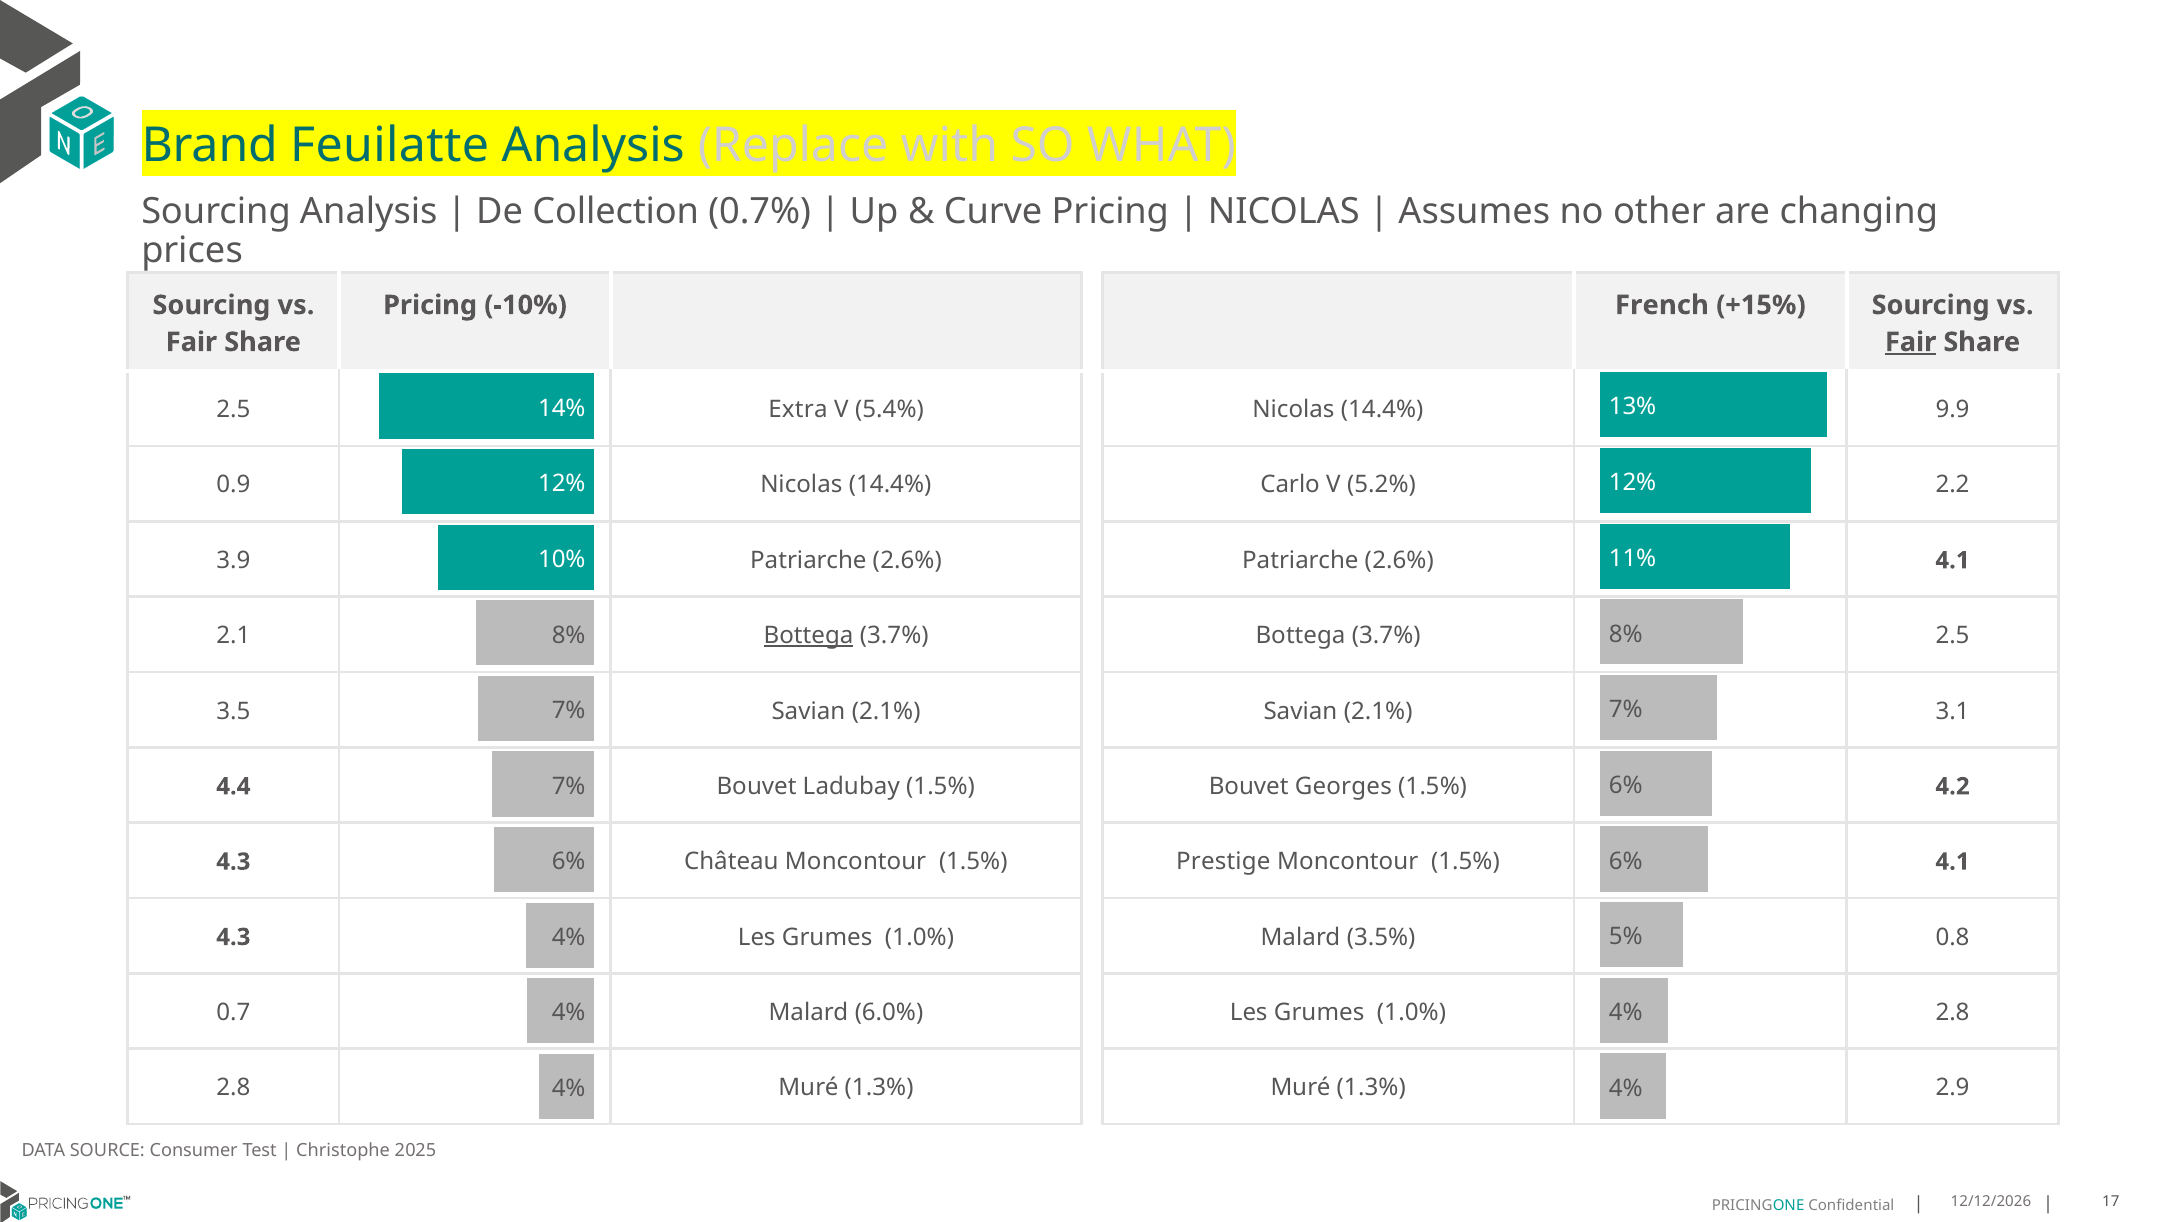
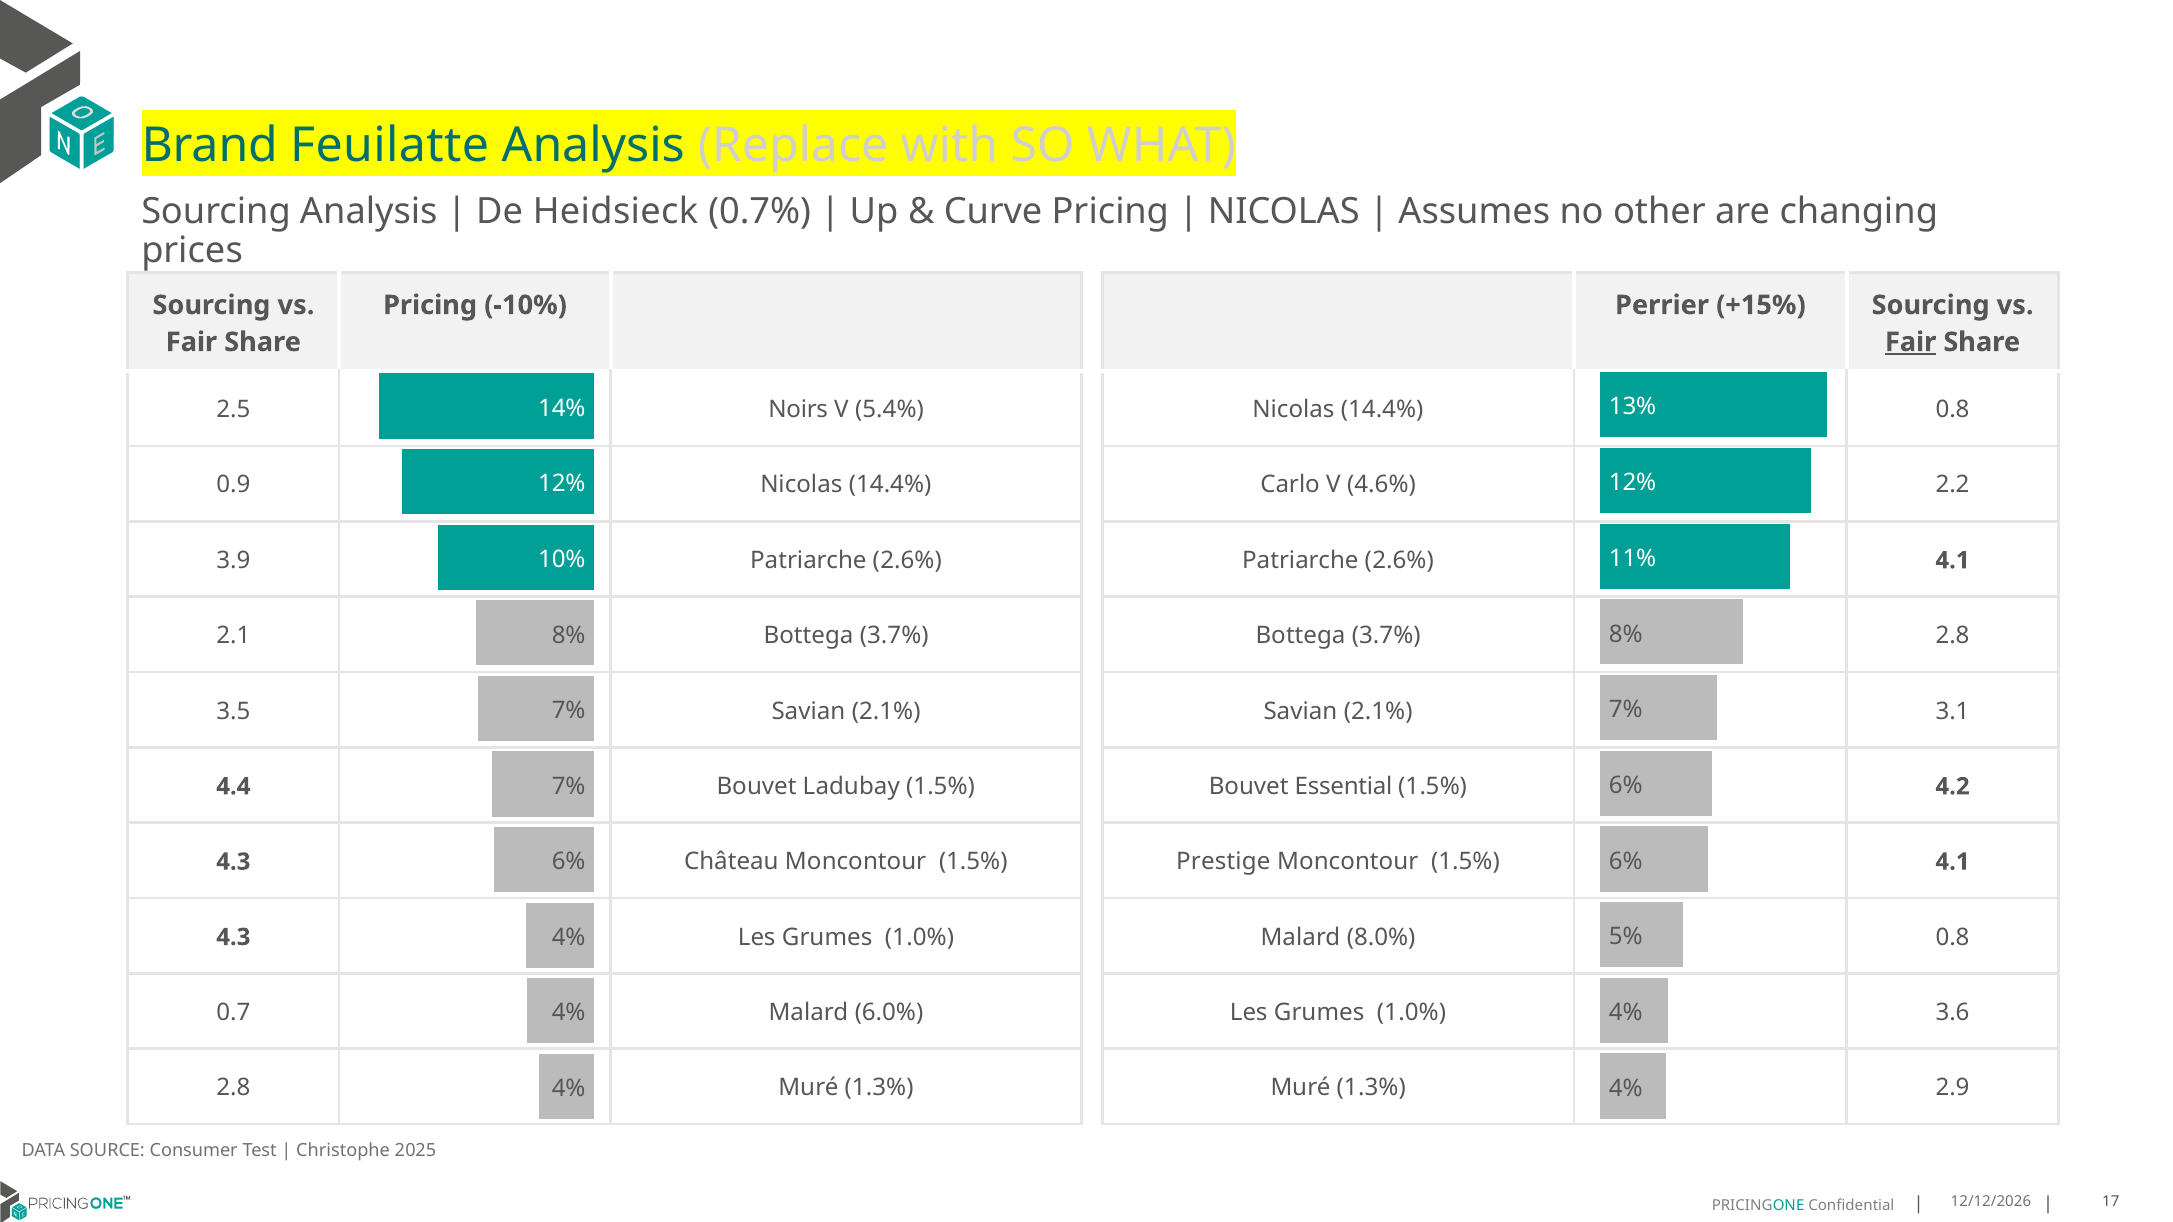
Collection: Collection -> Heidsieck (616, 212)
French: French -> Perrier (1662, 305)
Extra: Extra -> Noirs (798, 410)
14.4% 9.9: 9.9 -> 0.8 (1953, 410)
5.2%: 5.2% -> 4.6% (1382, 485)
Bottega underline: present -> none (809, 636)
3.7% 2.5: 2.5 -> 2.8 (1953, 636)
Georges: Georges -> Essential (1344, 787)
3.5%: 3.5% -> 8.0% (1381, 937)
1.0% 2.8: 2.8 -> 3.6 (1953, 1013)
